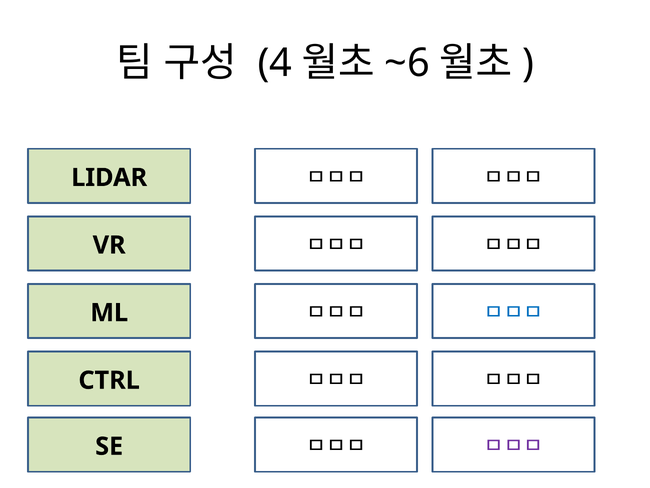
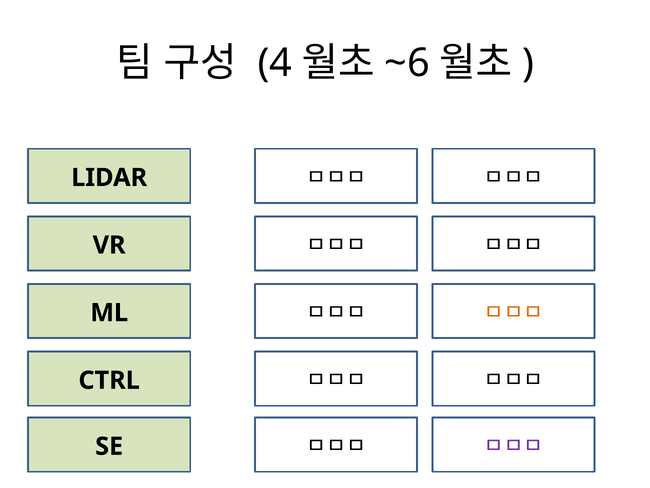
ㅁㅁㅁ colour: blue -> orange (513, 312)
